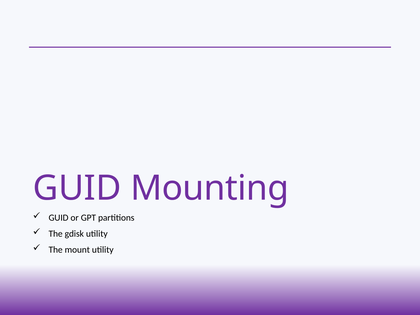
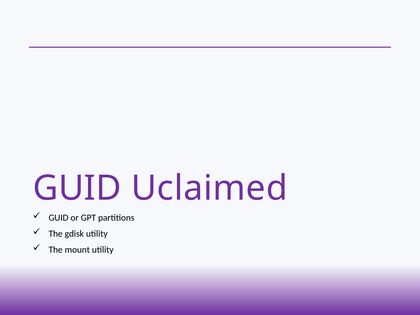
Mounting: Mounting -> Uclaimed (209, 188)
